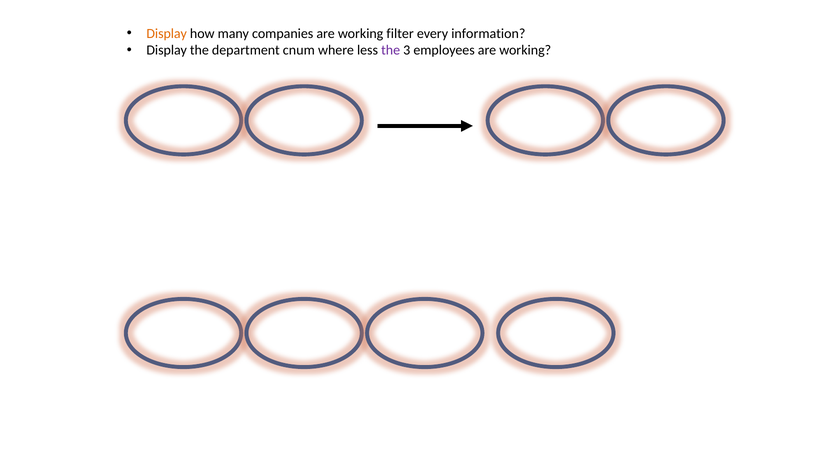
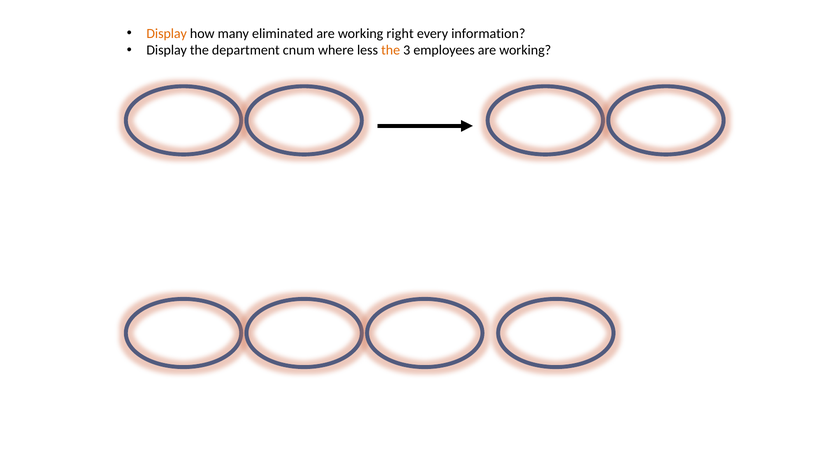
companies: companies -> eliminated (283, 33)
filter: filter -> right (400, 33)
the colour: purple -> orange (391, 50)
